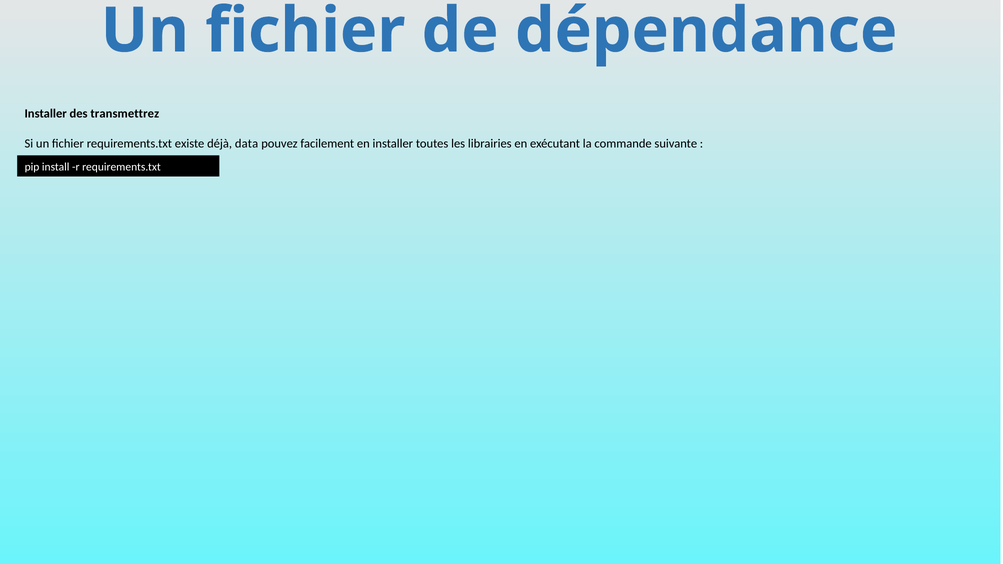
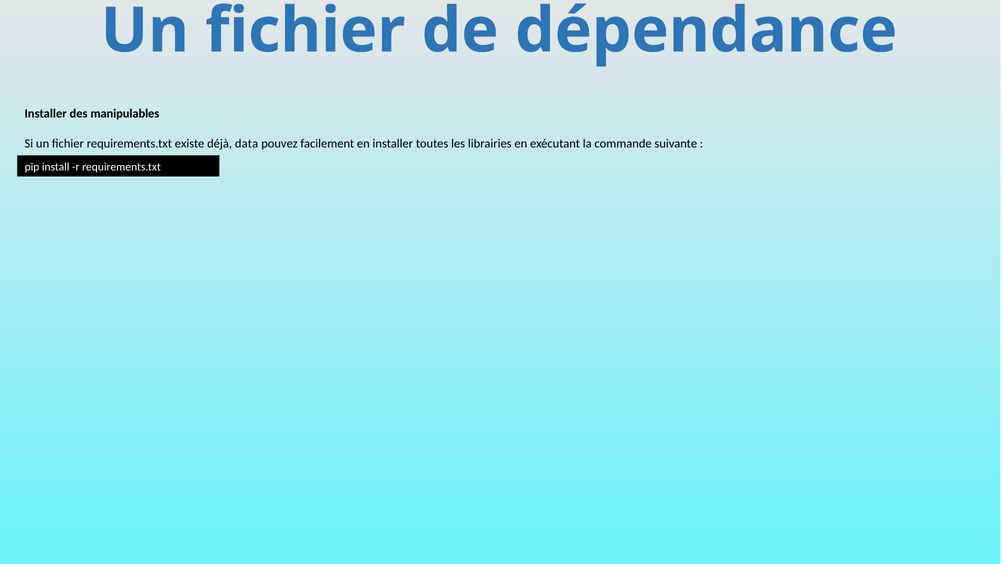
transmettrez: transmettrez -> manipulables (125, 113)
